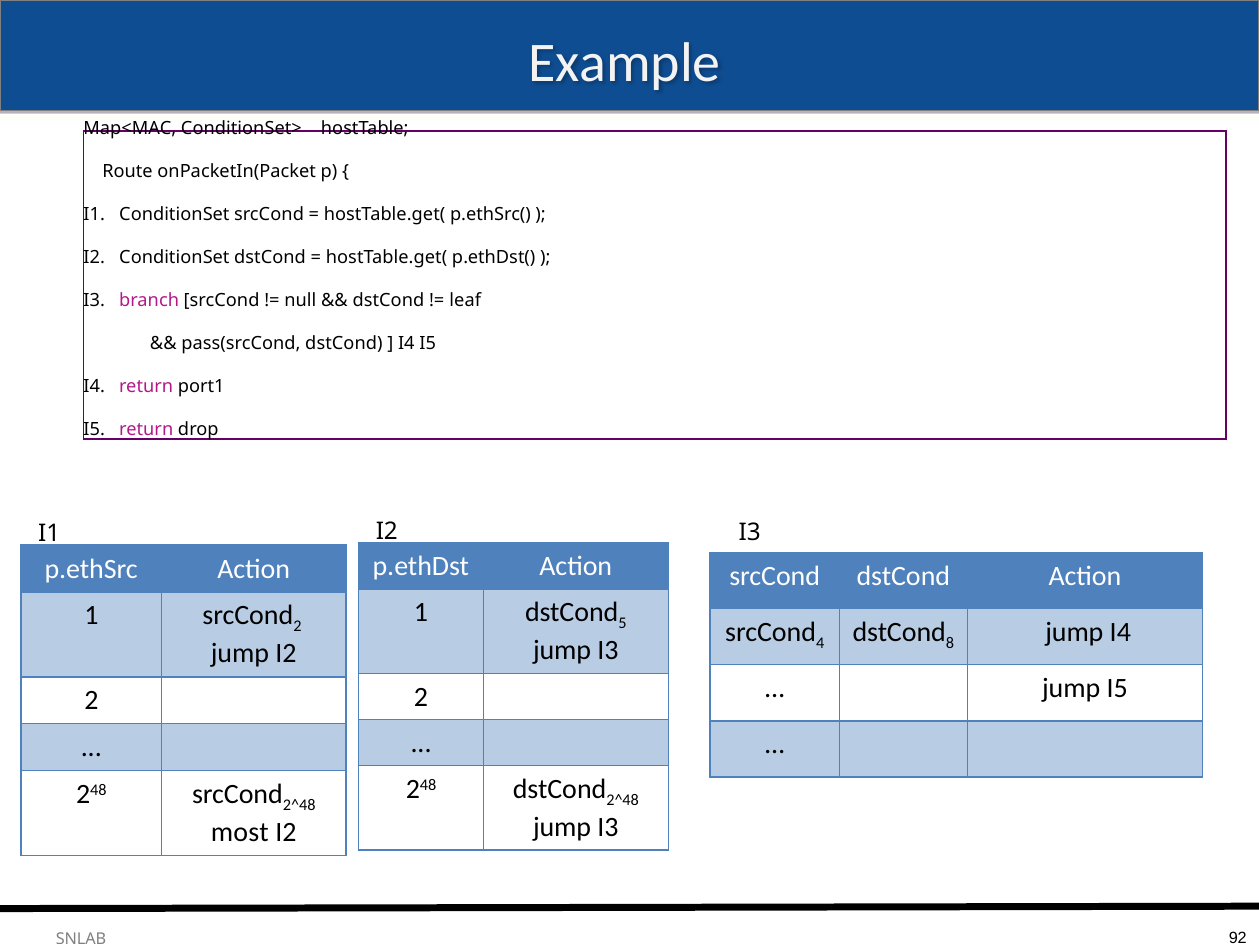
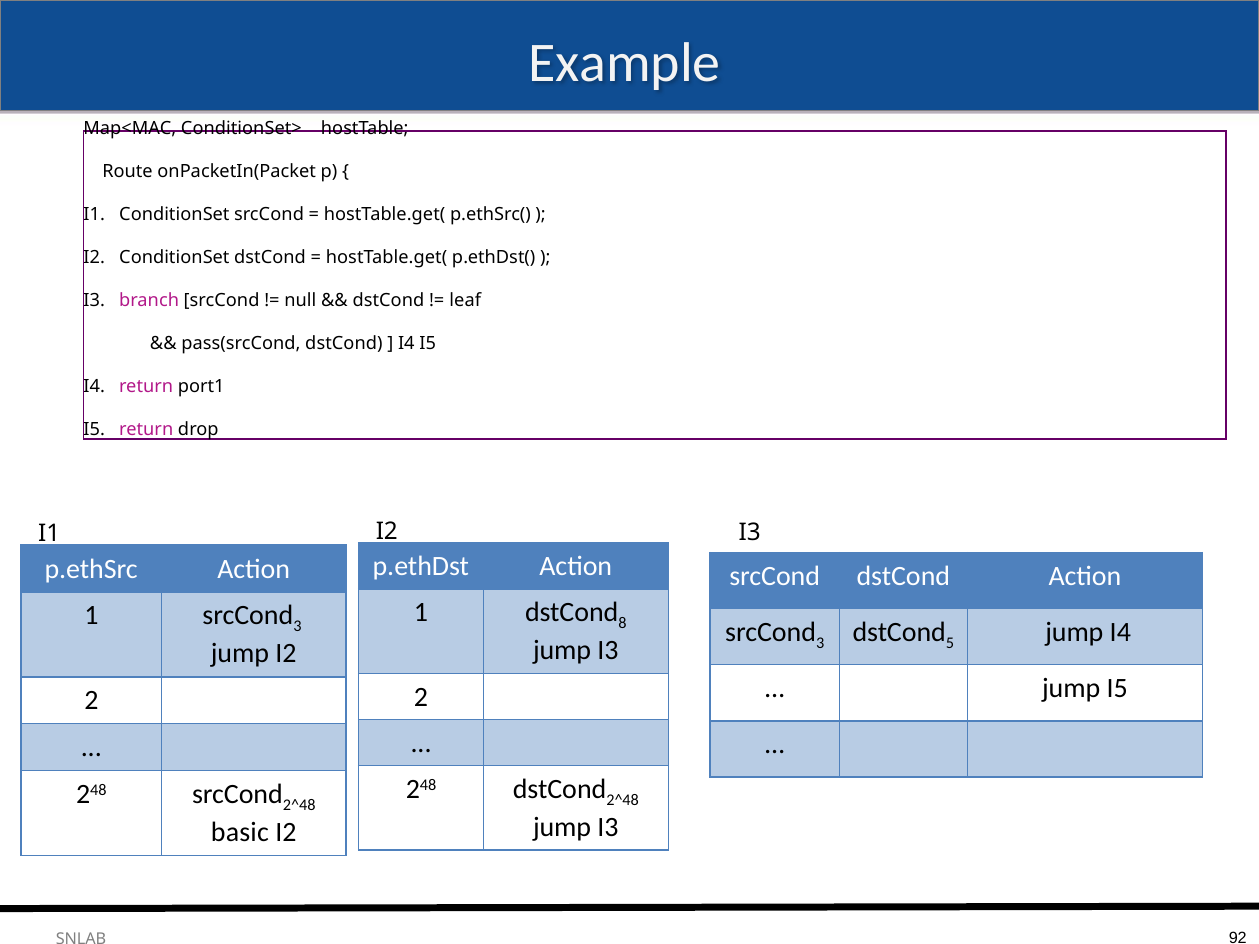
5: 5 -> 8 (623, 624)
1 srcCond 2: 2 -> 3 (297, 627)
4: 4 -> 3 (820, 643)
8: 8 -> 5 (950, 643)
most: most -> basic (240, 832)
